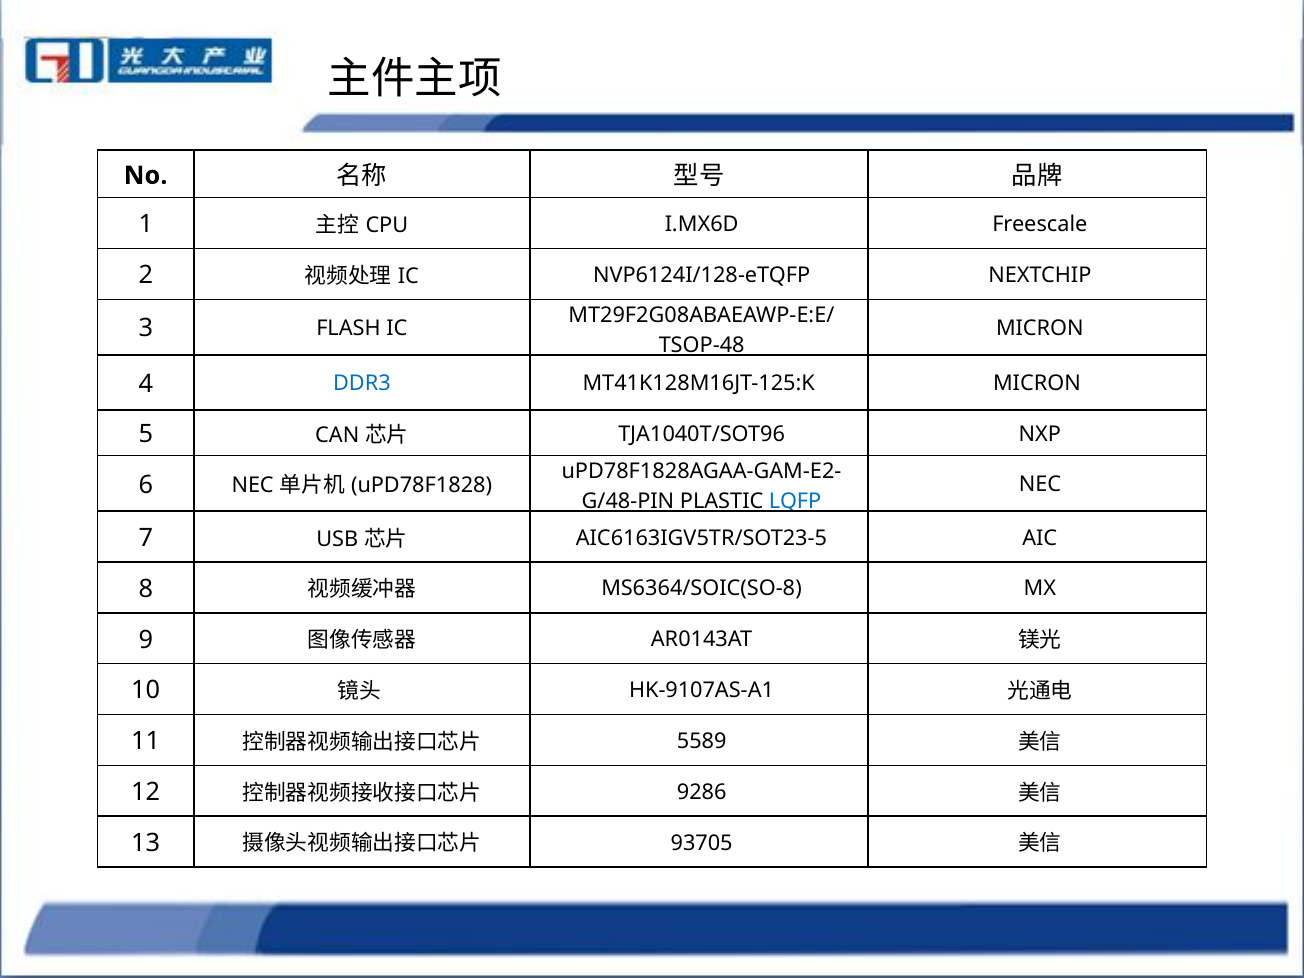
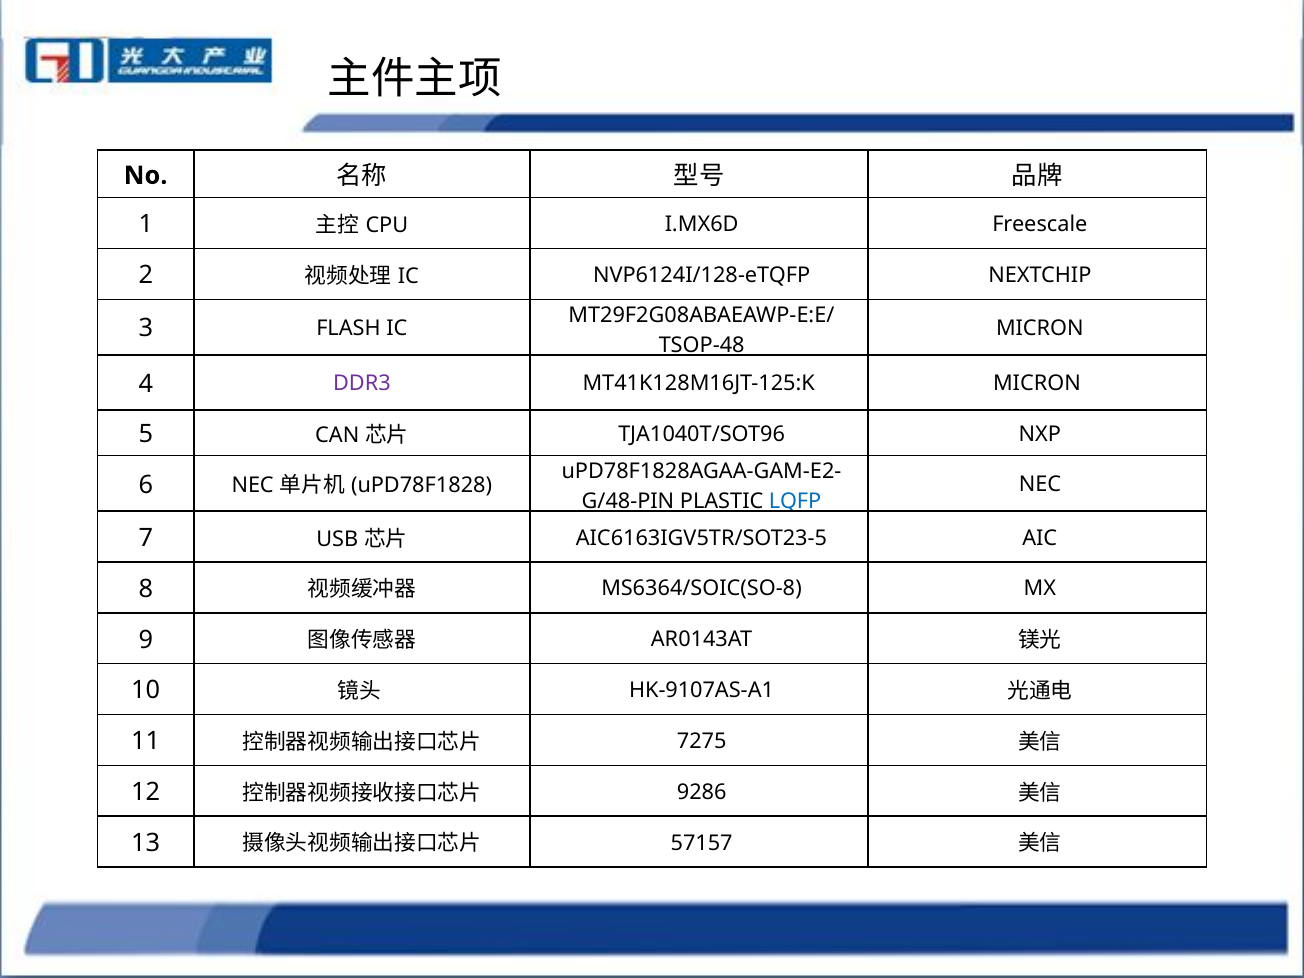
DDR3 colour: blue -> purple (362, 384)
5589: 5589 -> 7275 (702, 741)
93705: 93705 -> 57157 (702, 843)
